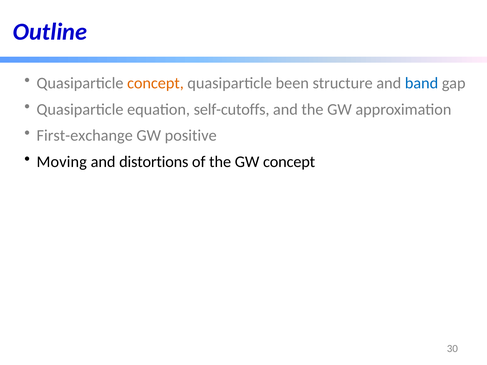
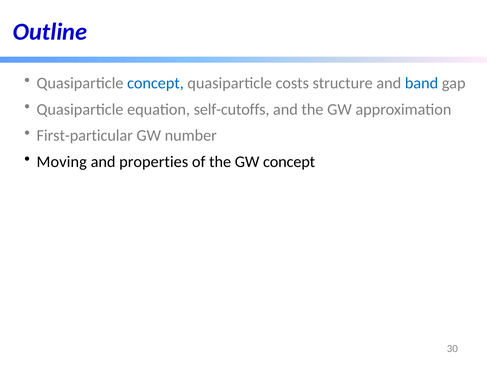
concept colour: orange -> blue (155, 83)
been: been -> costs (292, 83)
First-exchange: First-exchange -> First-particular (85, 136)
positive: positive -> number (191, 136)
distortions: distortions -> properties (154, 162)
